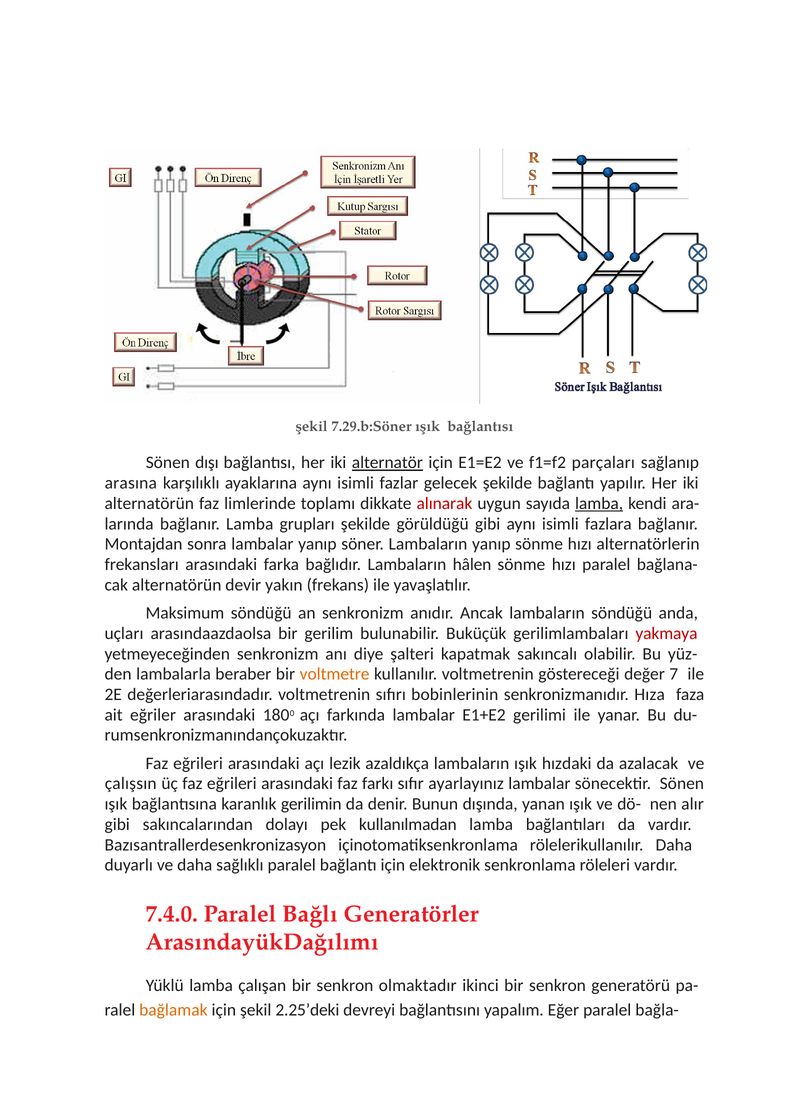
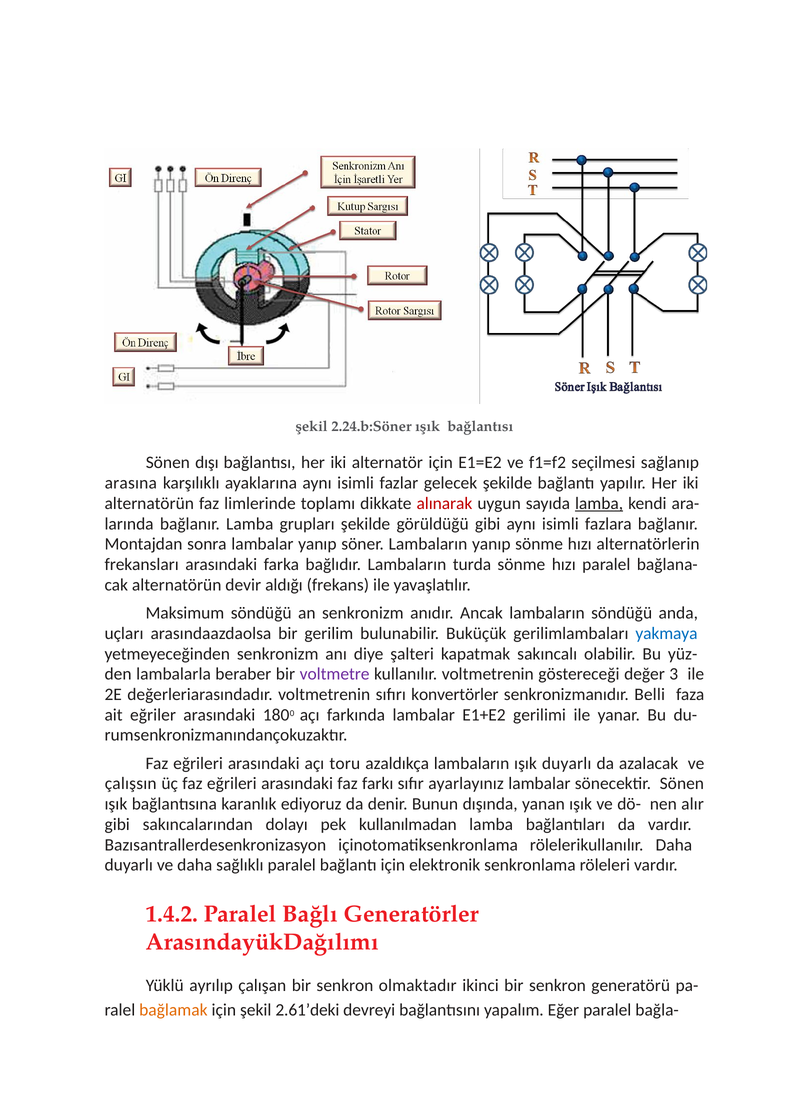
7.29.b:Söner: 7.29.b:Söner -> 2.24.b:Söner (371, 427)
alternatör underline: present -> none (387, 463)
parçaları: parçaları -> seçilmesi (603, 463)
hâlen: hâlen -> turda (472, 565)
yakın: yakın -> aldığı (284, 585)
yakmaya colour: red -> blue (666, 634)
voltmetre colour: orange -> purple (335, 674)
7: 7 -> 3 (674, 674)
bobinlerinin: bobinlerinin -> konvertörler (455, 695)
Hıza: Hıza -> Belli (650, 695)
lezik: lezik -> toru (345, 764)
ışık hızdaki: hızdaki -> duyarlı (567, 764)
gerilimin: gerilimin -> ediyoruz (311, 804)
7.4.0: 7.4.0 -> 1.4.2 (172, 914)
Yüklü lamba: lamba -> ayrılıp (211, 986)
2.25’deki: 2.25’deki -> 2.61’deki (307, 1010)
